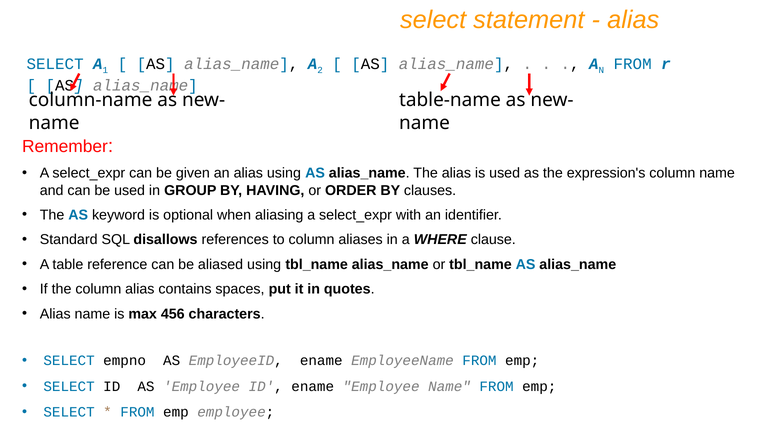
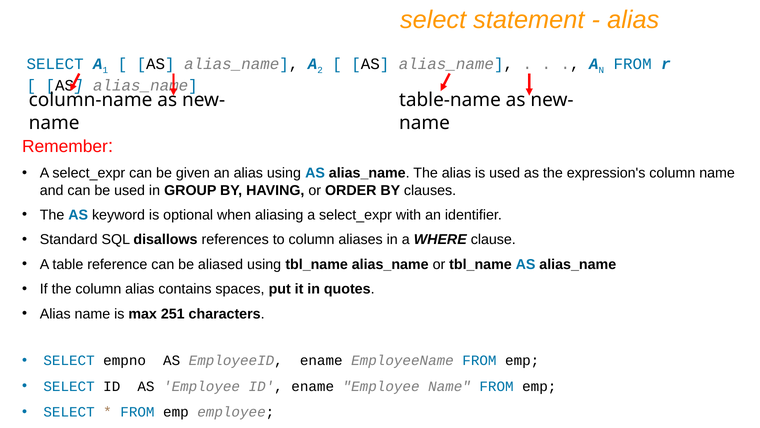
456: 456 -> 251 (173, 314)
